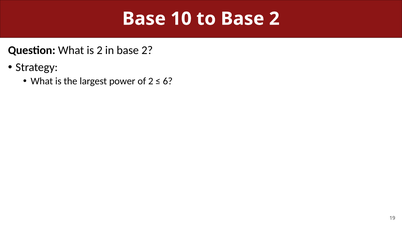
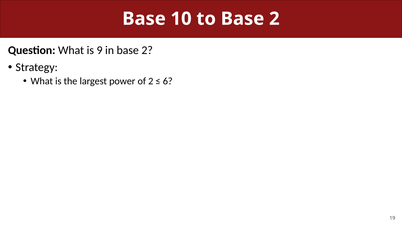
is 2: 2 -> 9 (100, 50)
